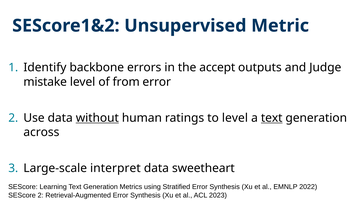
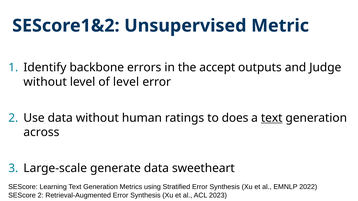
mistake: mistake -> without (45, 82)
of from: from -> level (126, 82)
without underline: present -> none (97, 118)
to level: level -> does (235, 118)
interpret: interpret -> generate (115, 169)
